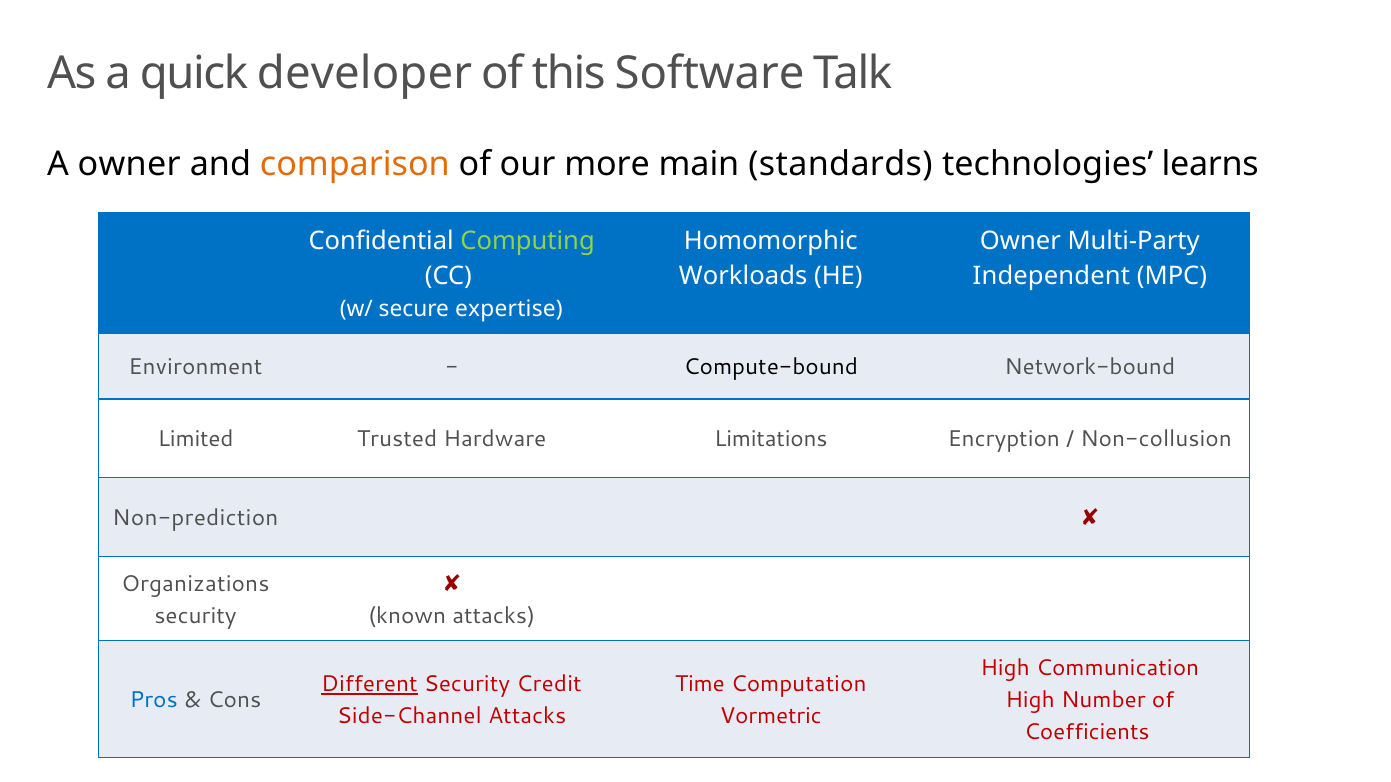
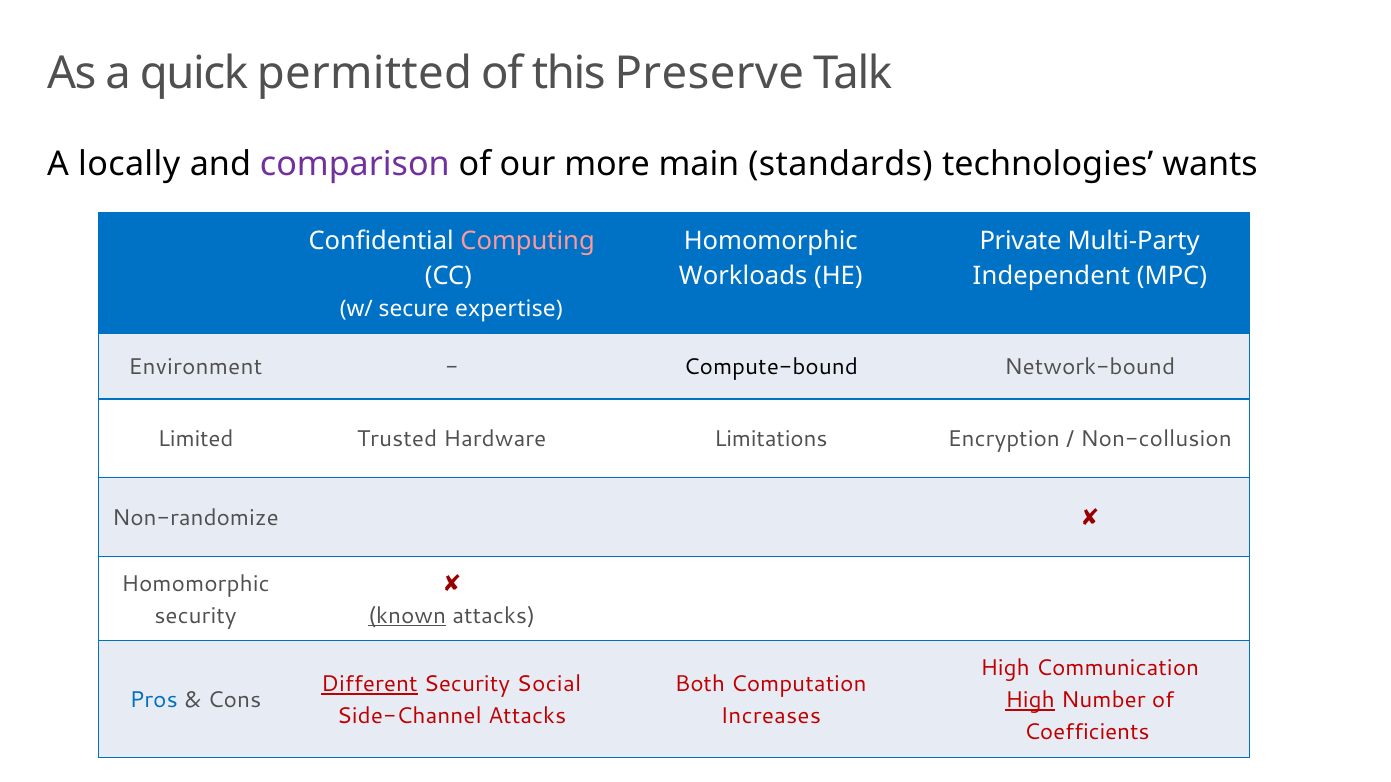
developer: developer -> permitted (364, 74)
Software: Software -> Preserve (709, 74)
A owner: owner -> locally (129, 164)
comparison colour: orange -> purple (355, 164)
learns: learns -> wants (1210, 164)
Computing colour: light green -> pink (528, 241)
Owner: Owner -> Private (1021, 241)
Non-prediction: Non-prediction -> Non-randomize (195, 518)
Organizations: Organizations -> Homomorphic (195, 584)
known underline: none -> present (407, 616)
Credit: Credit -> Social (549, 684)
Time: Time -> Both (700, 684)
High underline: none -> present (1030, 700)
Vormetric: Vormetric -> Increases (771, 716)
